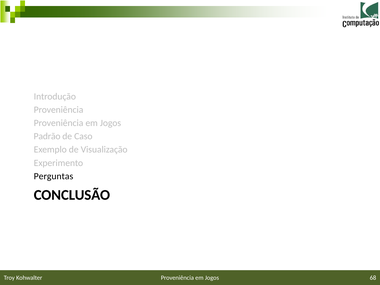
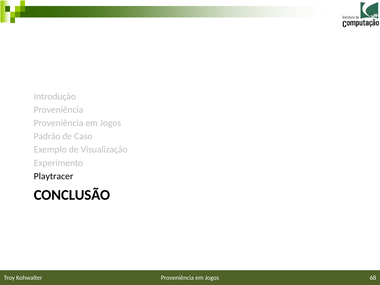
Perguntas: Perguntas -> Playtracer (54, 176)
